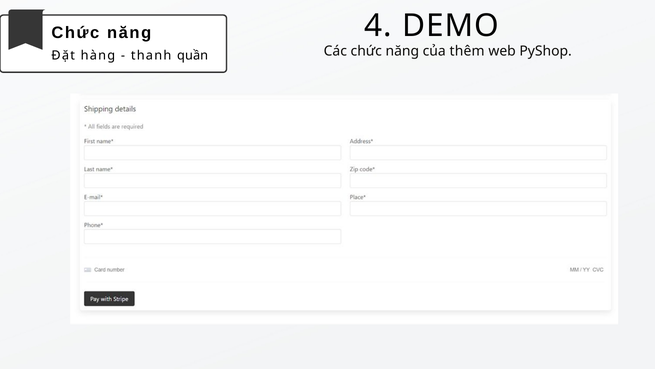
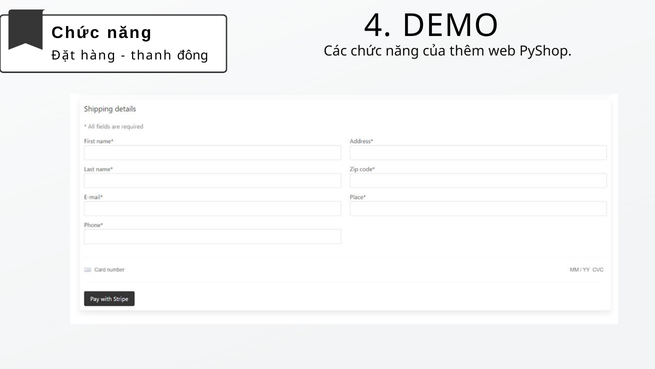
quần: quần -> đông (193, 56)
